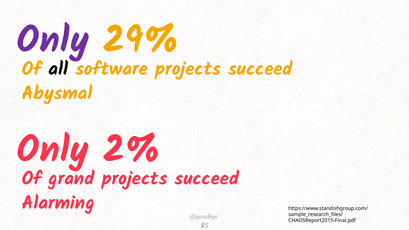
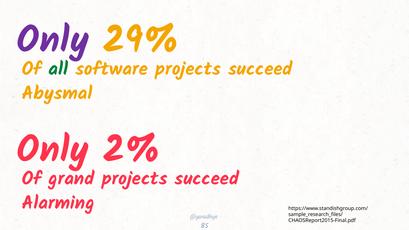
all colour: black -> green (58, 69)
